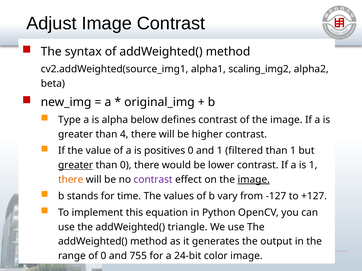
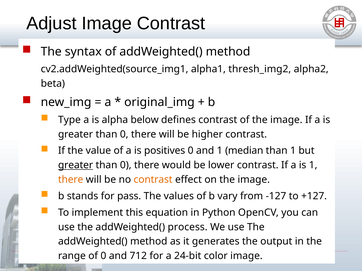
scaling_img2: scaling_img2 -> thresh_img2 (260, 69)
4: 4 -> 0 (124, 134)
filtered: filtered -> median (244, 151)
contrast colour: purple -> orange (153, 180)
image underline: present -> none (254, 180)
time: time -> pass (129, 196)
triangle: triangle -> process (188, 227)
755: 755 -> 712 (138, 256)
